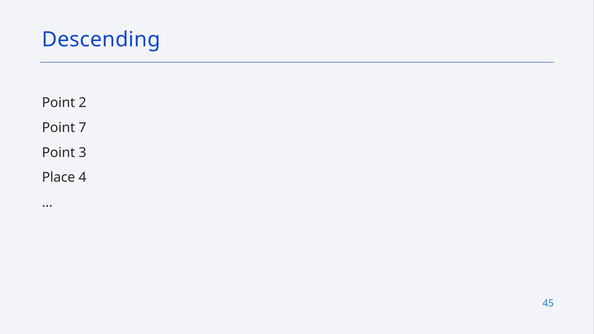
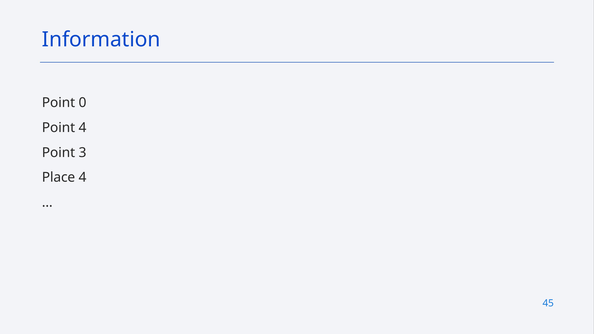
Descending: Descending -> Information (101, 40)
2: 2 -> 0 (83, 103)
Point 7: 7 -> 4 (83, 128)
